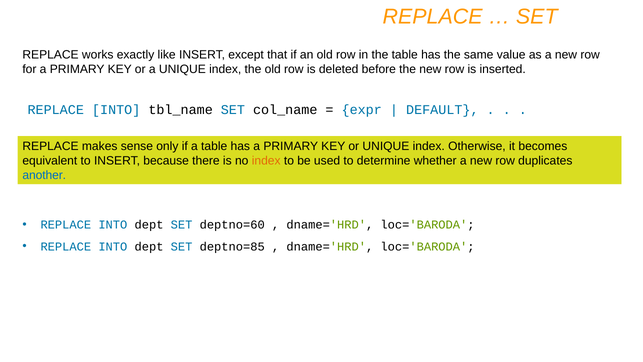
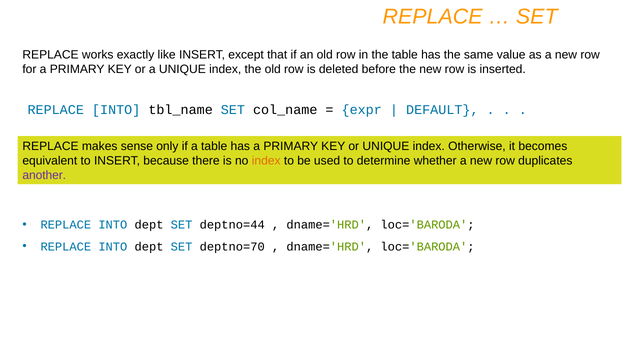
another colour: blue -> purple (44, 175)
deptno=60: deptno=60 -> deptno=44 (232, 225)
deptno=85: deptno=85 -> deptno=70 (232, 246)
